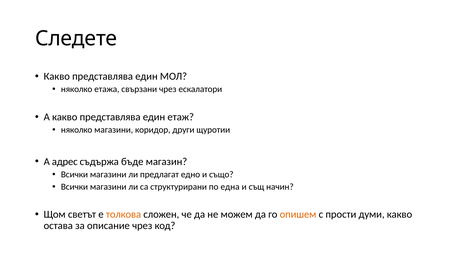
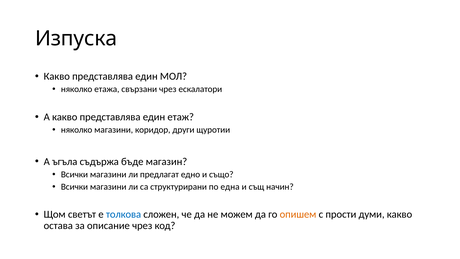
Следете: Следете -> Изпуска (76, 39)
адрес: адрес -> ъгъла (65, 161)
толкова colour: orange -> blue (124, 214)
